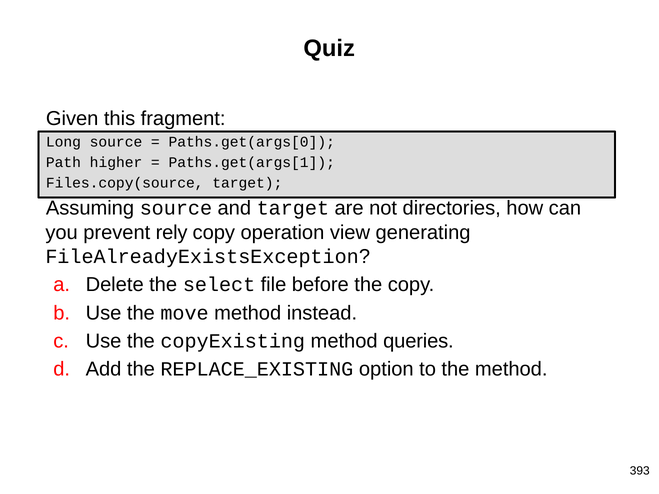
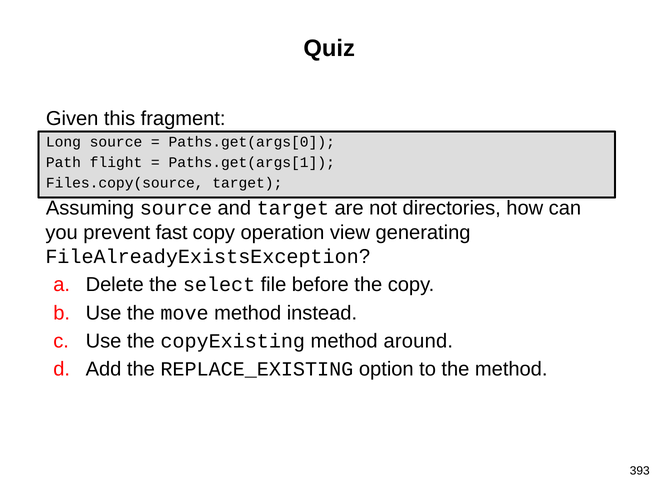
higher: higher -> flight (116, 163)
rely: rely -> fast (172, 233)
queries: queries -> around (418, 341)
